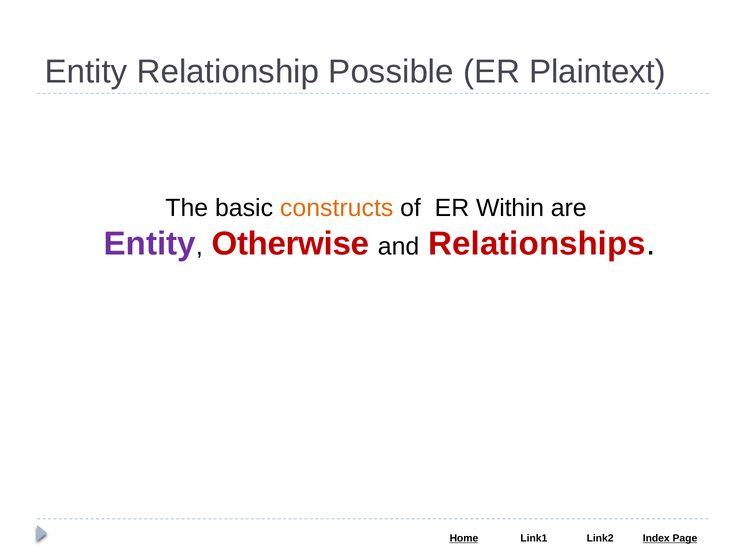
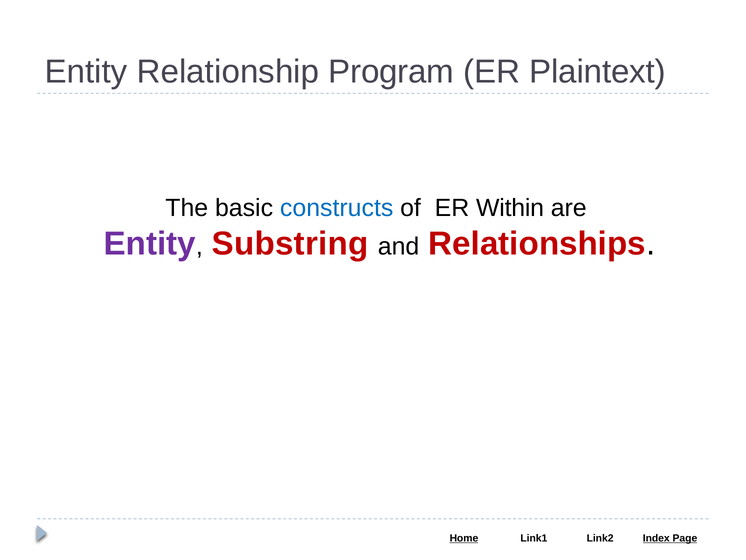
Possible: Possible -> Program (391, 71)
constructs colour: orange -> blue (337, 208)
Otherwise: Otherwise -> Substring (290, 243)
